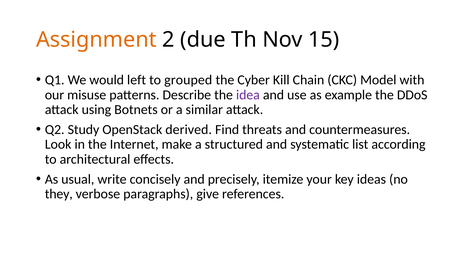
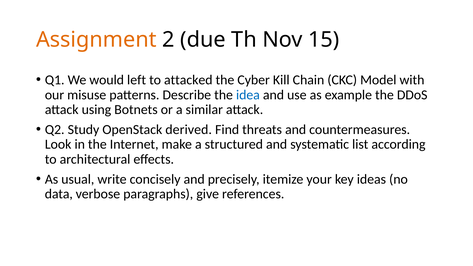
grouped: grouped -> attacked (188, 80)
idea colour: purple -> blue (248, 95)
they: they -> data (59, 194)
